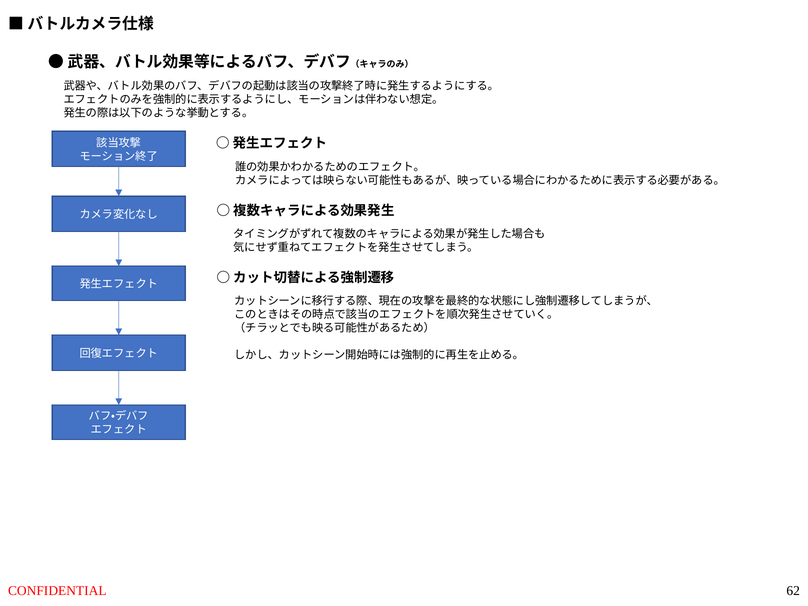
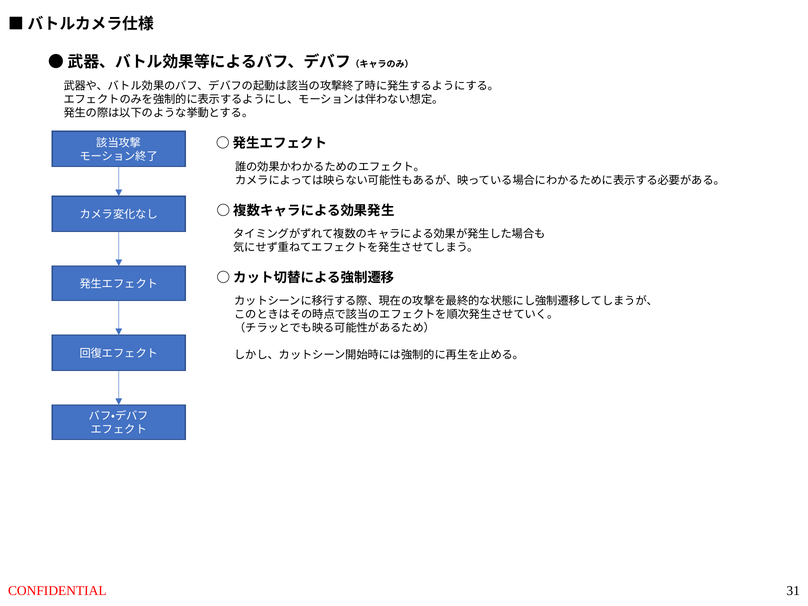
62: 62 -> 31 (793, 591)
